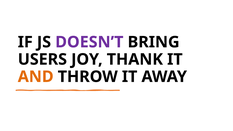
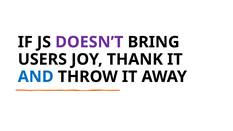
AND colour: orange -> blue (36, 77)
